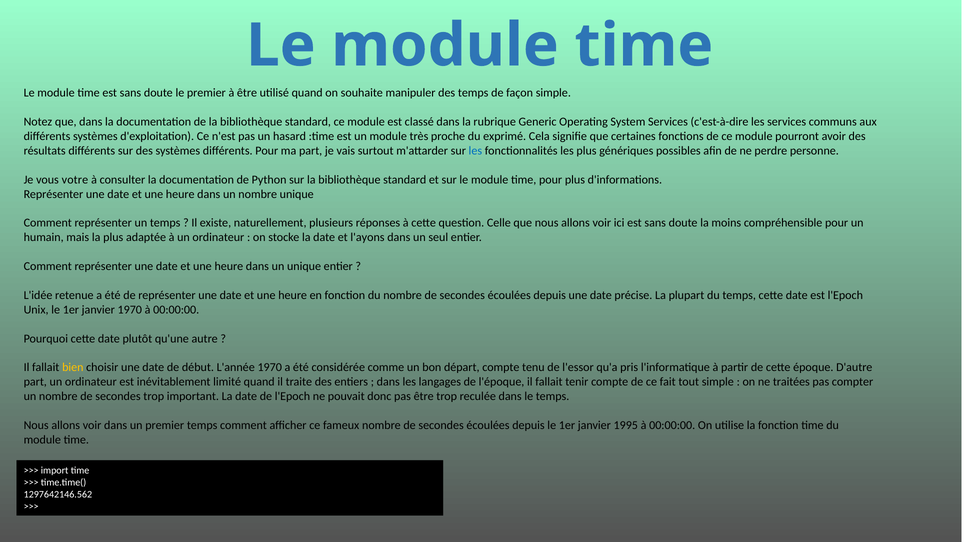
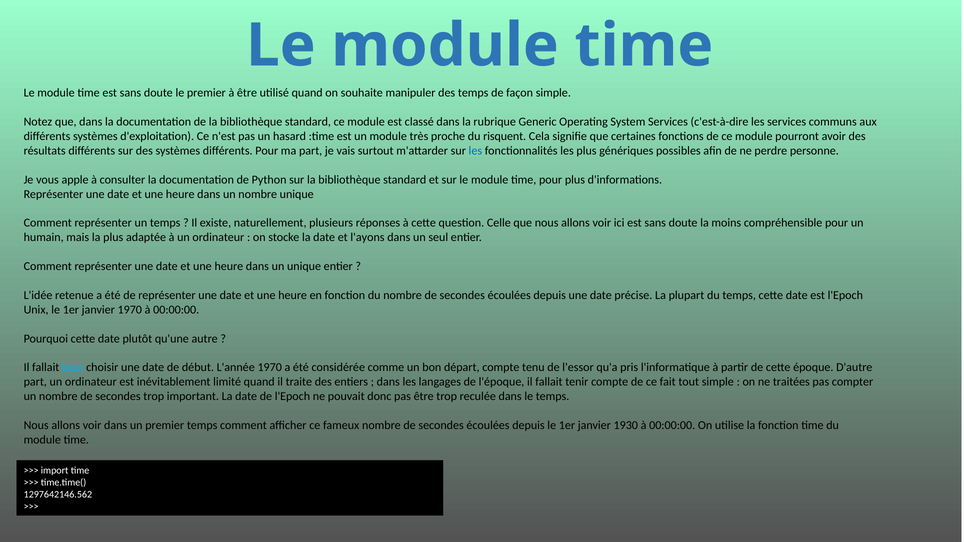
exprimé: exprimé -> risquent (505, 136)
votre: votre -> apple (75, 180)
bien colour: yellow -> light blue (73, 368)
1995: 1995 -> 1930 (626, 426)
